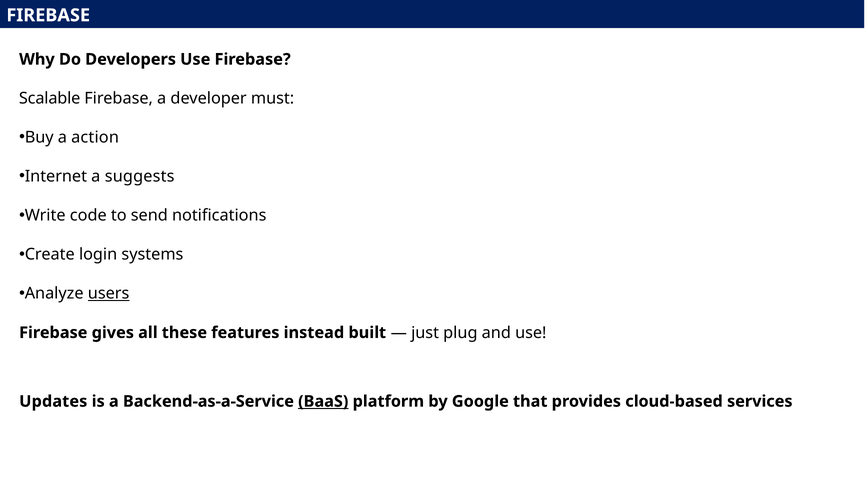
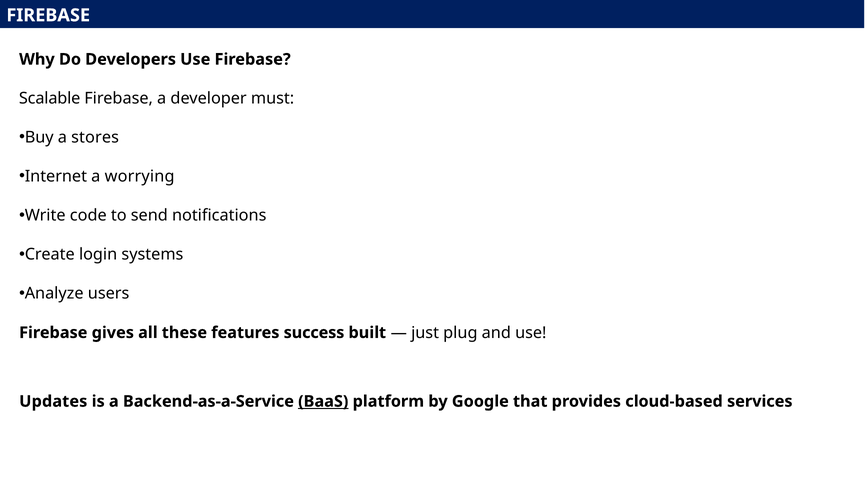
action: action -> stores (95, 138)
suggests: suggests -> worrying (140, 177)
users underline: present -> none (109, 294)
instead: instead -> success (314, 333)
